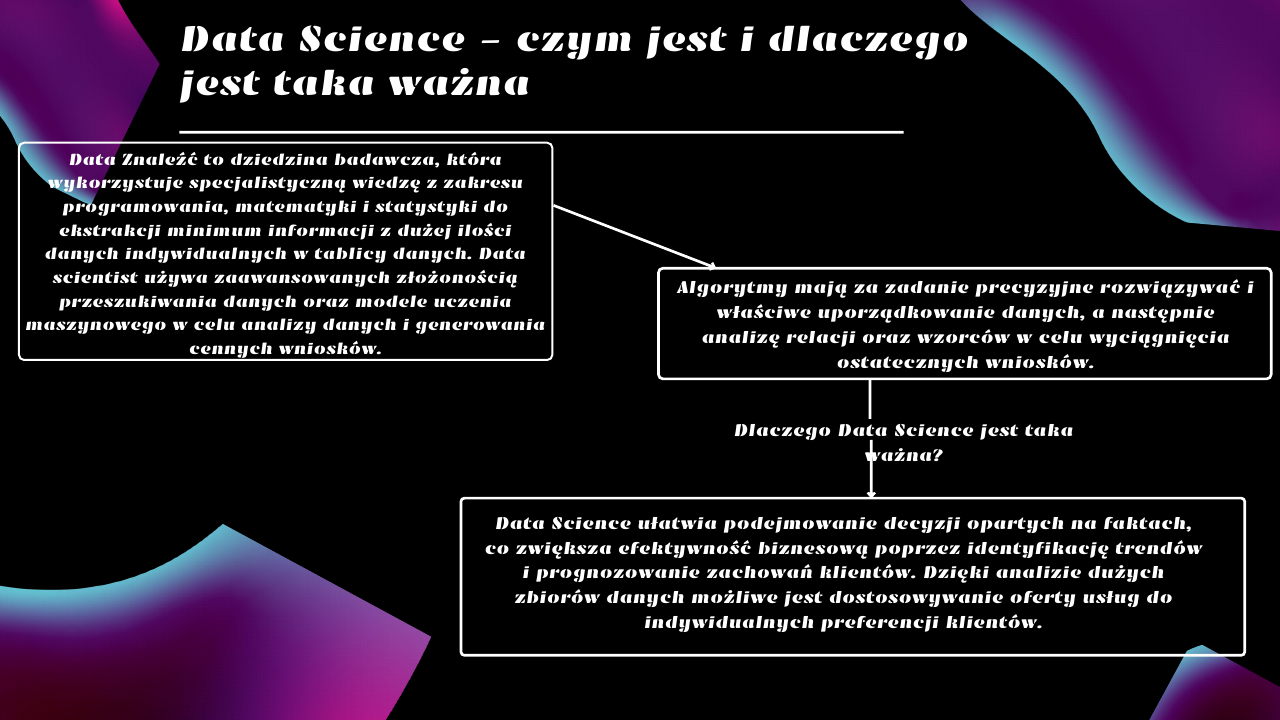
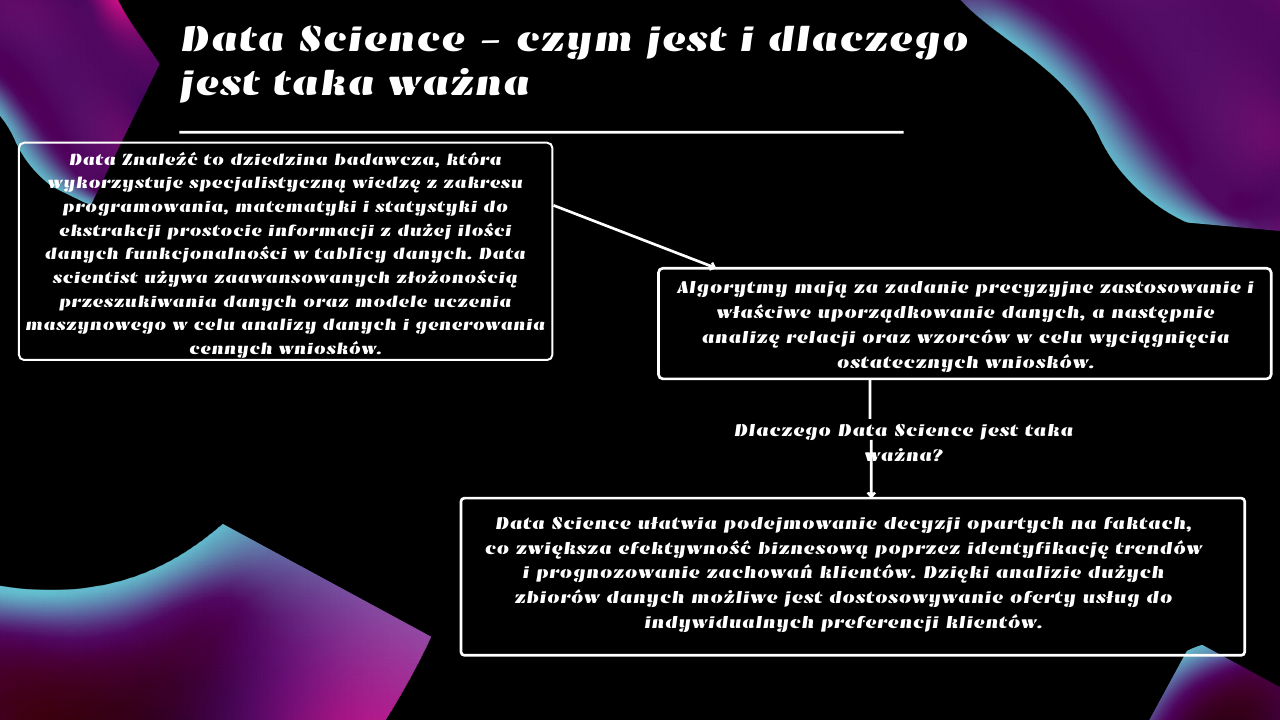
minimum: minimum -> prostocie (215, 231)
danych indywidualnych: indywidualnych -> funkcjonalności (206, 254)
rozwiązywać: rozwiązywać -> zastosowanie (1171, 288)
